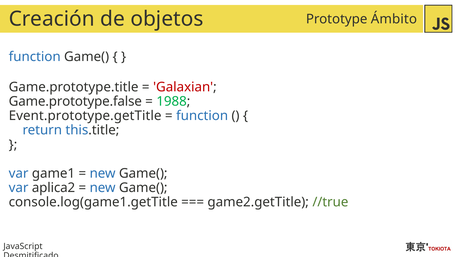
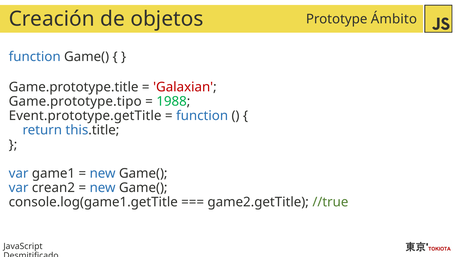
Game.prototype.false: Game.prototype.false -> Game.prototype.tipo (75, 101)
aplica2: aplica2 -> crean2 (53, 188)
